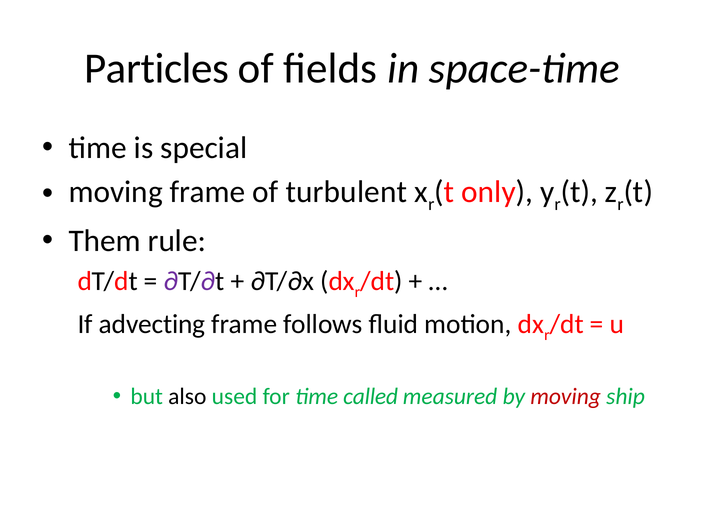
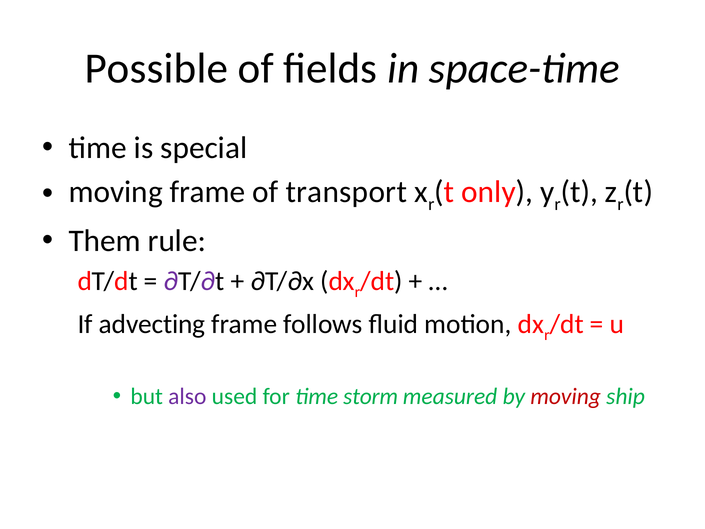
Particles: Particles -> Possible (156, 68)
turbulent: turbulent -> transport (346, 192)
also colour: black -> purple (187, 396)
called: called -> storm (371, 396)
